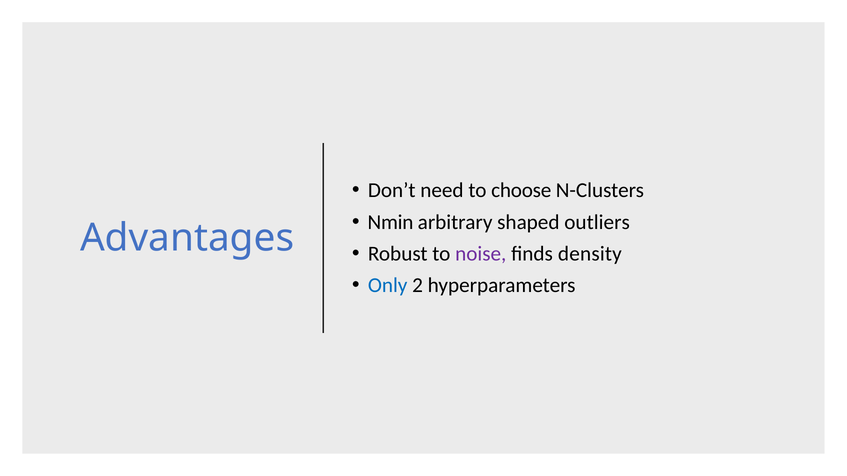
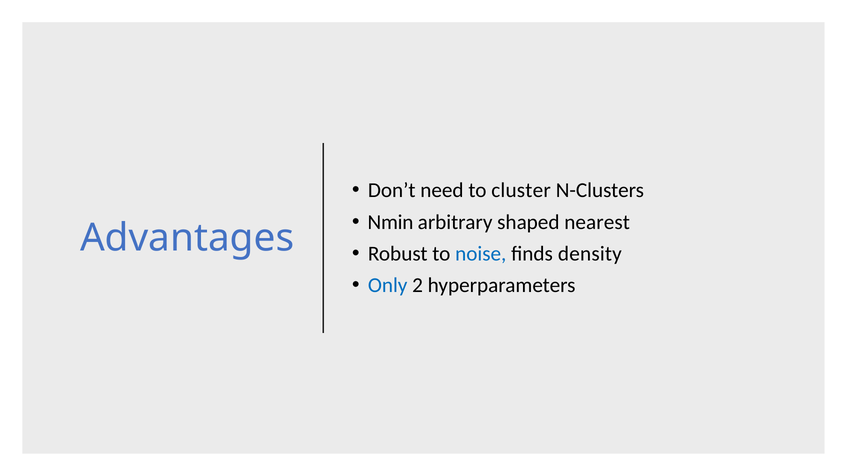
choose: choose -> cluster (521, 191)
outliers: outliers -> nearest (597, 222)
noise colour: purple -> blue (481, 254)
